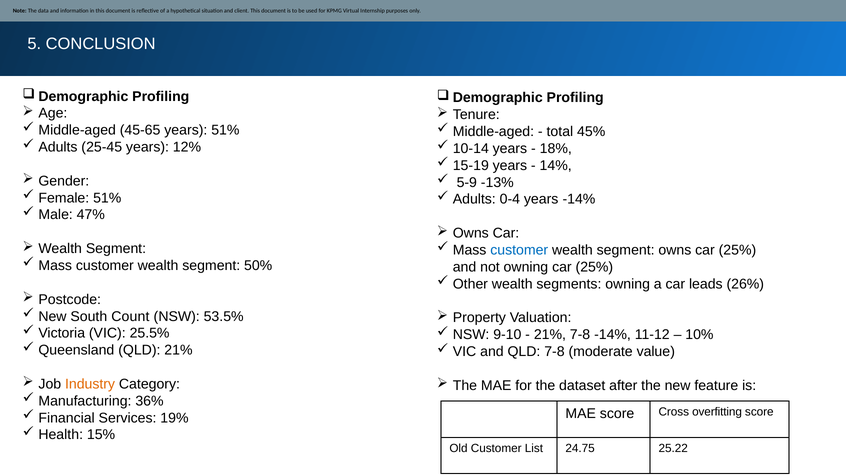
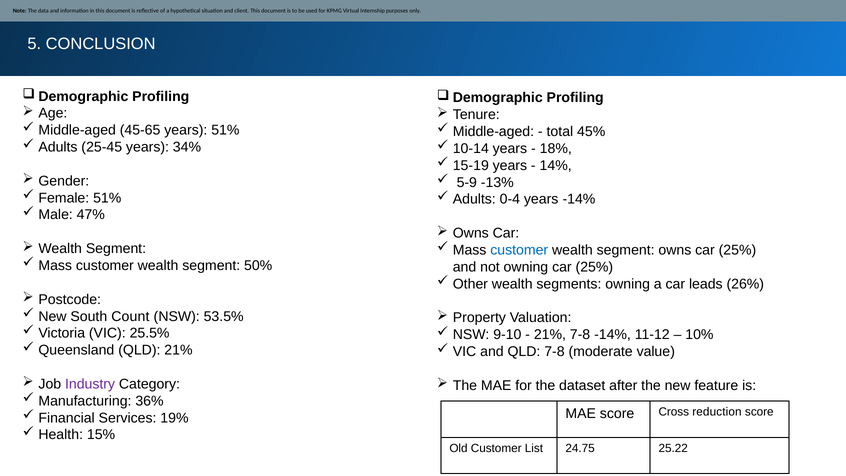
12%: 12% -> 34% (187, 147)
Industry colour: orange -> purple (90, 384)
overfitting: overfitting -> reduction (717, 412)
